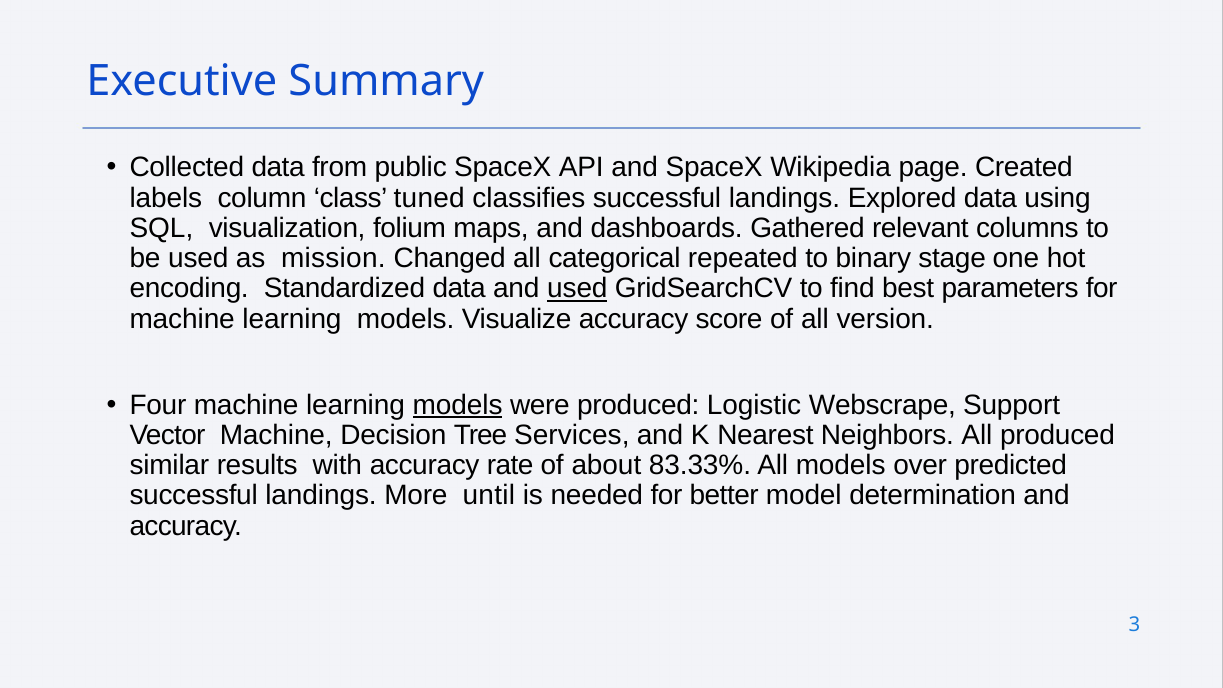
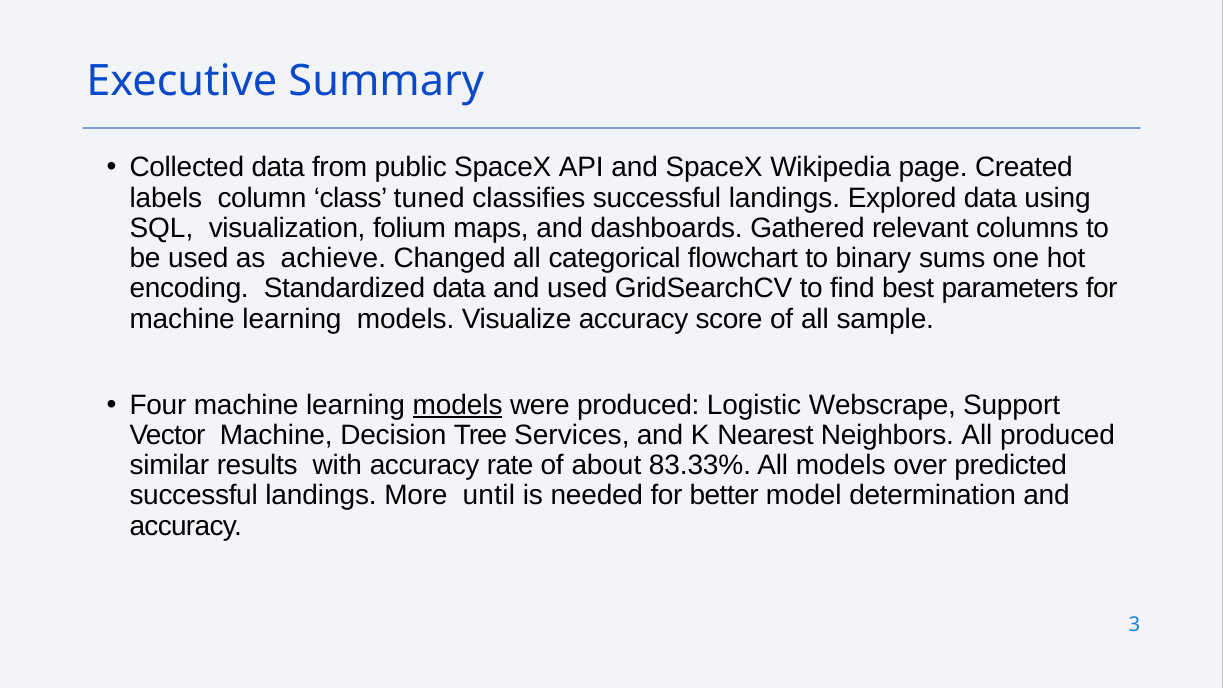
mission: mission -> achieve (333, 258)
repeated: repeated -> flowchart (743, 258)
stage: stage -> sums (952, 258)
used underline: present -> none (577, 289)
version: version -> sample (885, 319)
